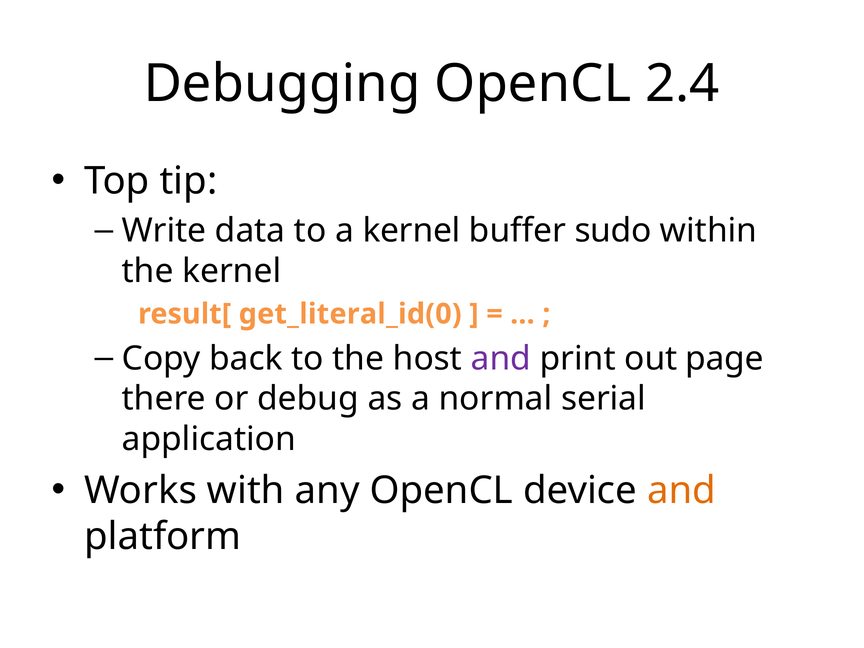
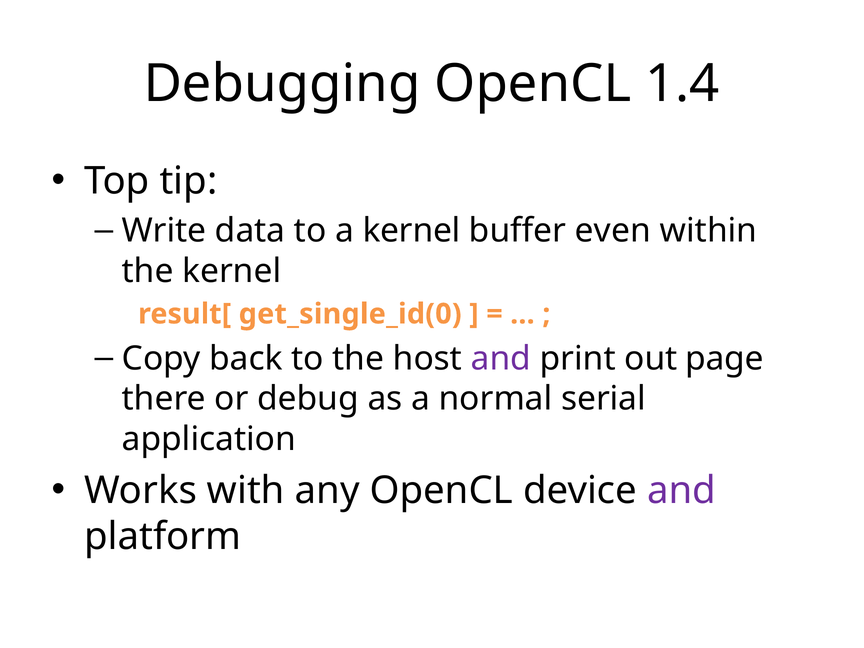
2.4: 2.4 -> 1.4 (682, 84)
sudo: sudo -> even (613, 231)
get_literal_id(0: get_literal_id(0 -> get_single_id(0 (350, 314)
and colour: orange -> purple (681, 490)
